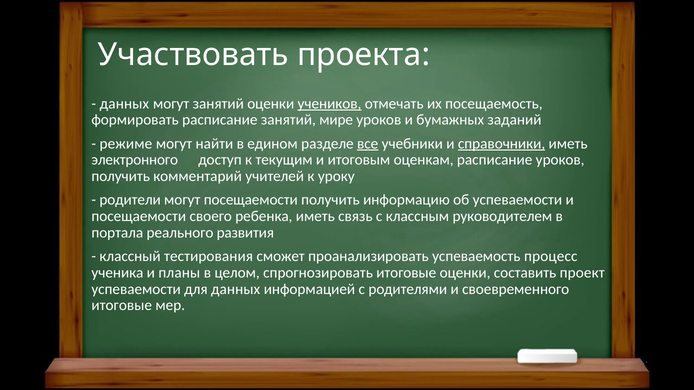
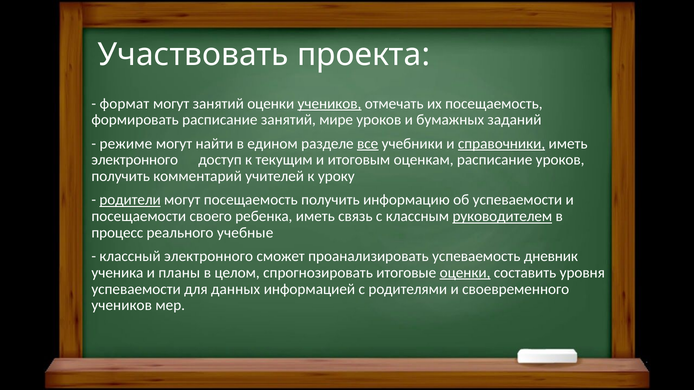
данных: данных -> формат (124, 104)
родители underline: none -> present (130, 200)
могут посещаемости: посещаемости -> посещаемость (251, 200)
руководителем underline: none -> present (502, 217)
портала: портала -> процесс (117, 233)
развития: развития -> учебные (245, 233)
классный тестирования: тестирования -> электронного (209, 257)
процесс: процесс -> дневник (551, 257)
оценки underline: none -> present (465, 273)
проект: проект -> уровня (582, 273)
итоговые: итоговые -> учеников (122, 306)
